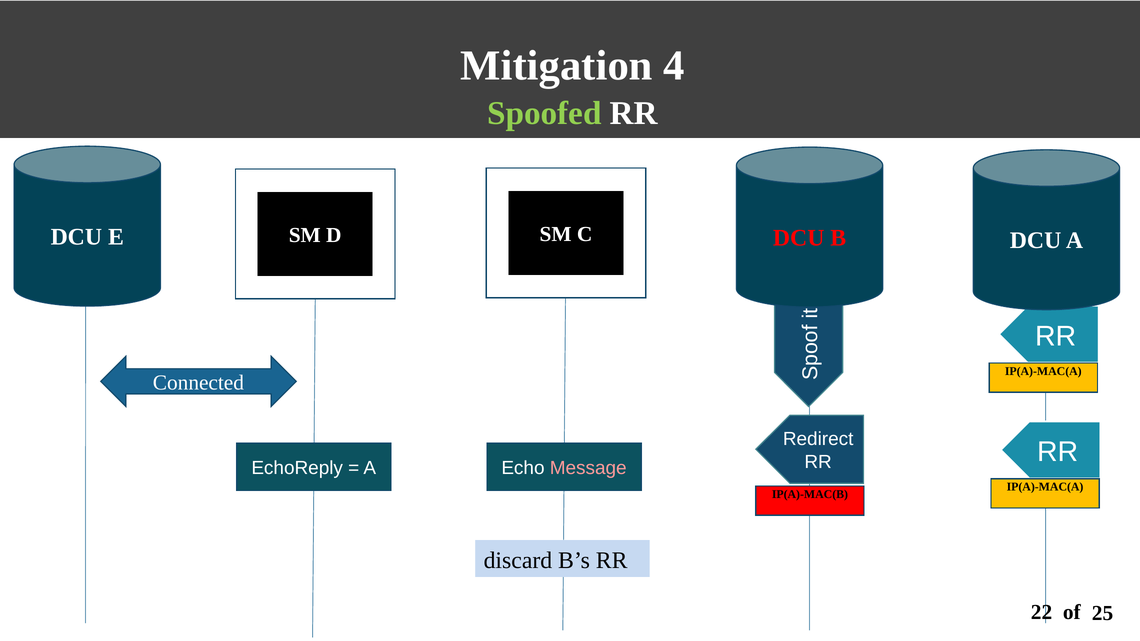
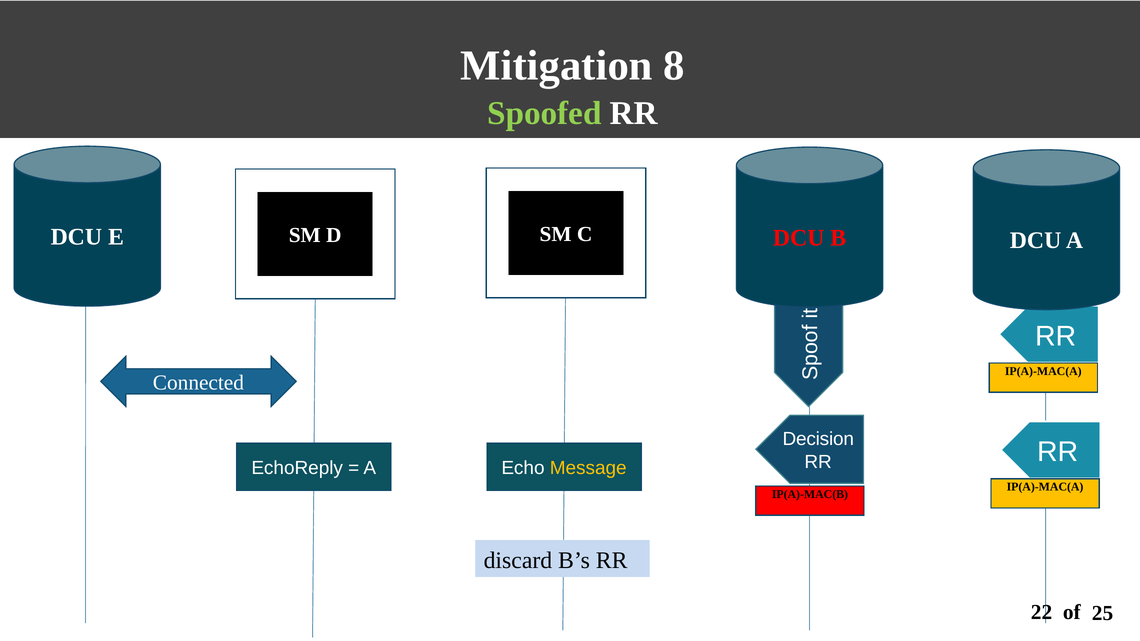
4: 4 -> 8 (674, 66)
Redirect: Redirect -> Decision (818, 439)
Message colour: pink -> yellow (588, 468)
